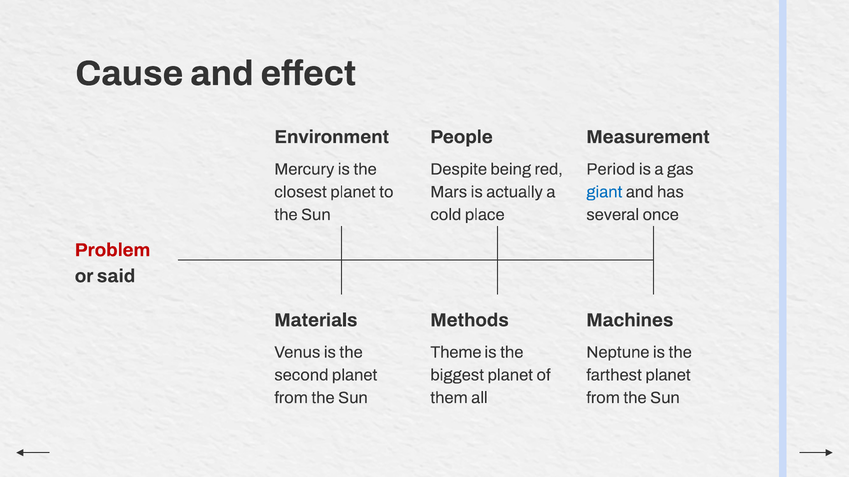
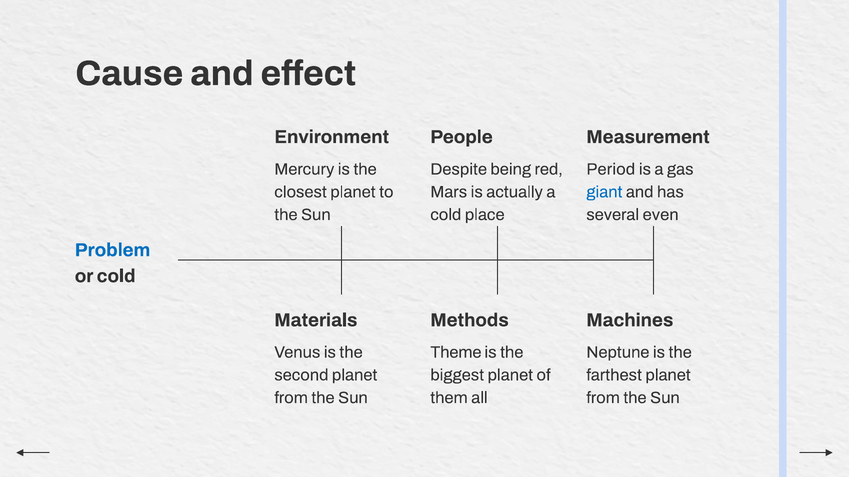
once: once -> even (661, 215)
Problem colour: red -> blue (113, 250)
or said: said -> cold (116, 276)
